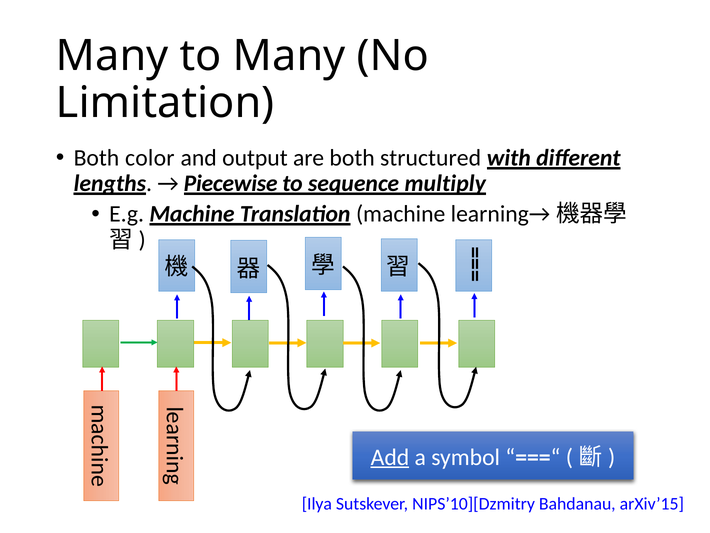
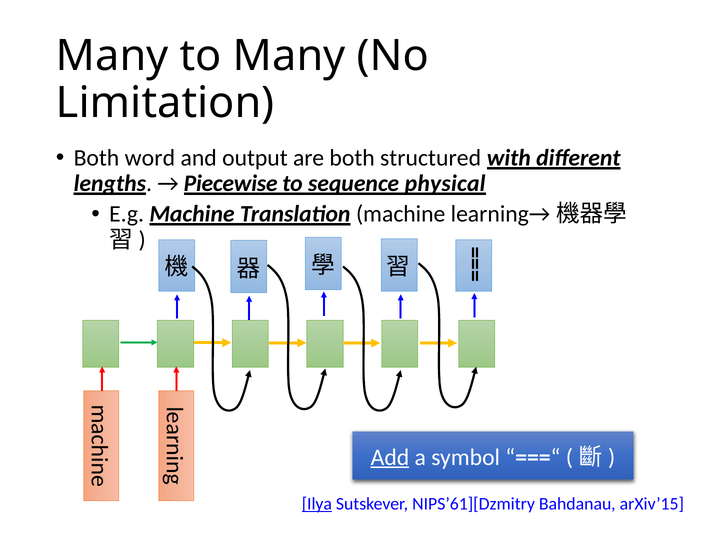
color: color -> word (150, 158)
multiply: multiply -> physical (445, 183)
Ilya underline: none -> present (317, 503)
NIPS’10][Dzmitry: NIPS’10][Dzmitry -> NIPS’61][Dzmitry (474, 503)
